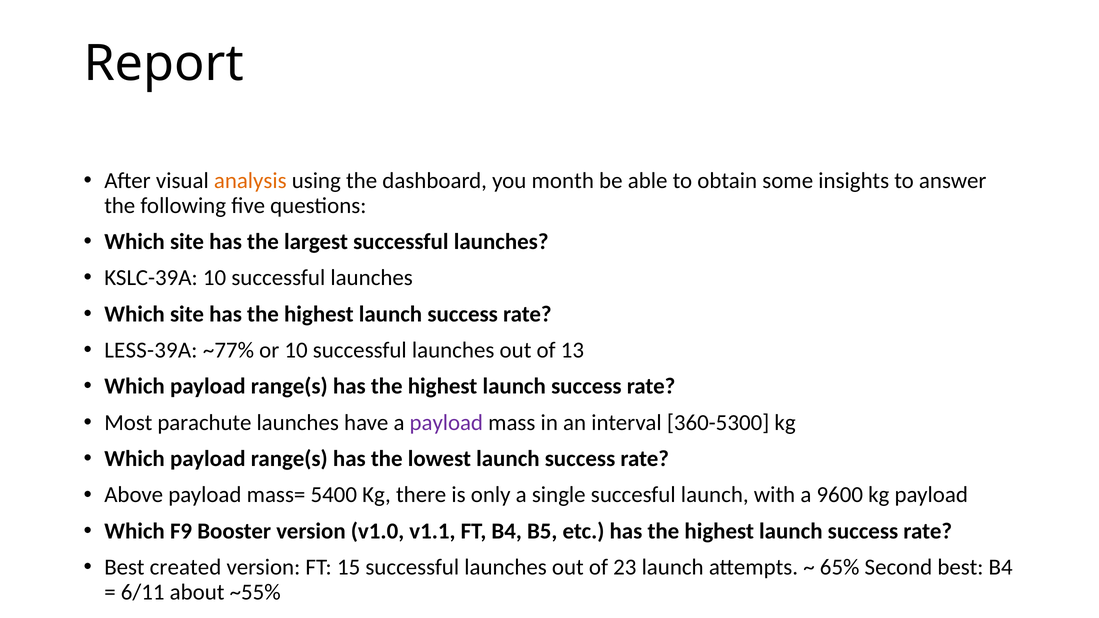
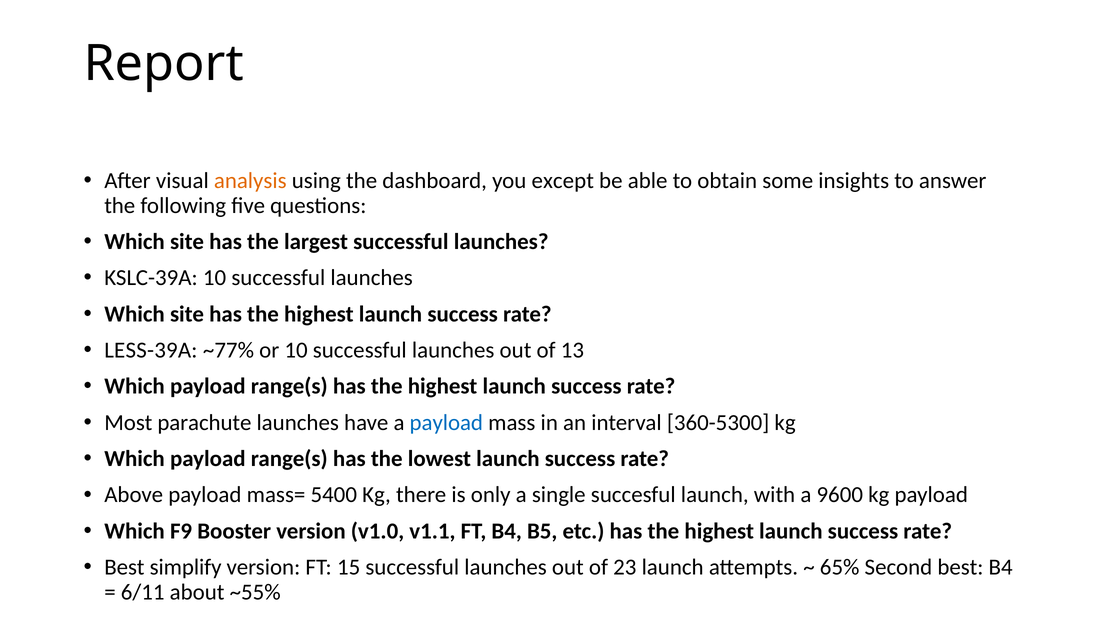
month: month -> except (563, 181)
payload colour: purple -> blue (446, 423)
created: created -> simplify (186, 567)
